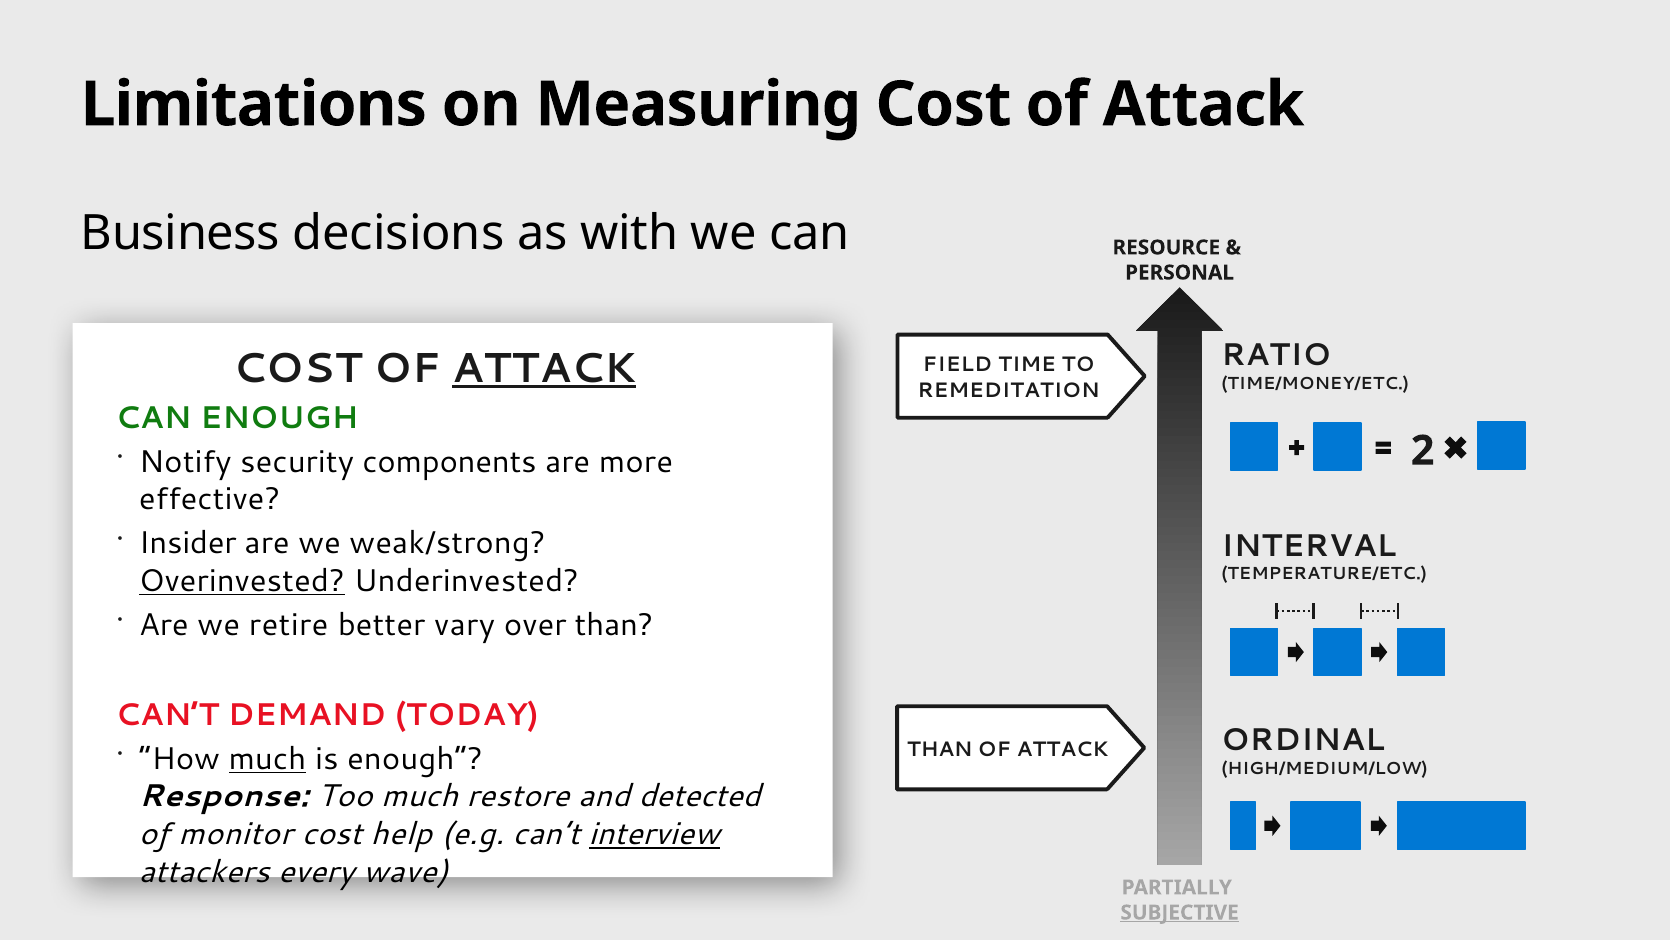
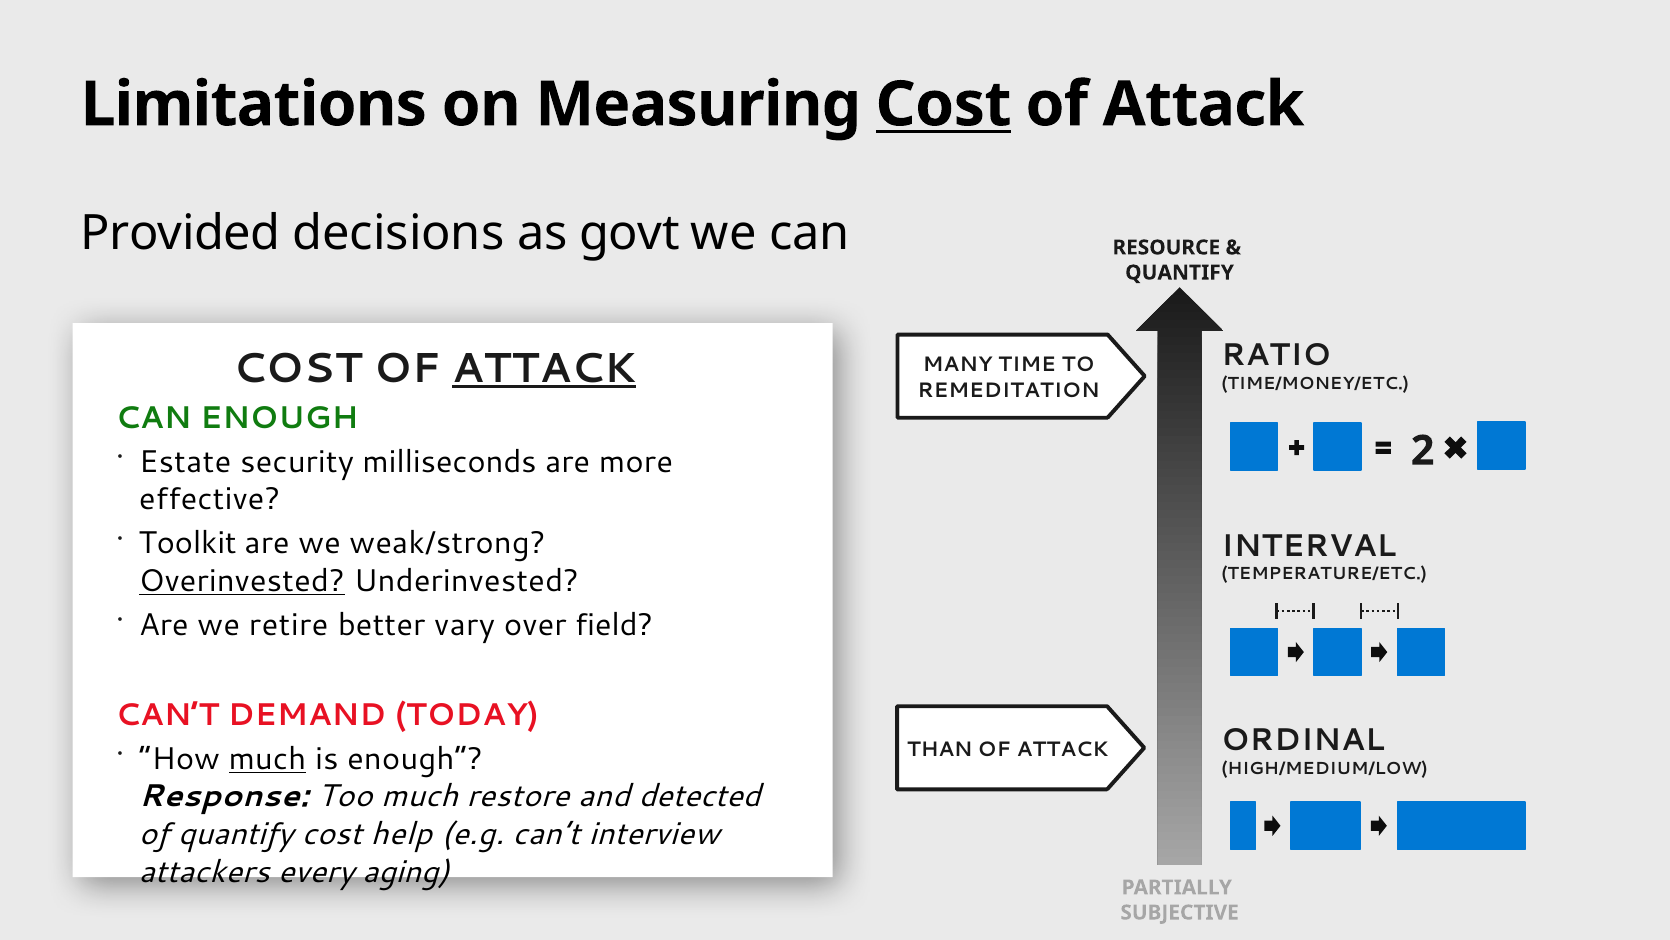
Cost underline: none -> present (944, 105)
Business: Business -> Provided (181, 233)
with: with -> govt (630, 233)
PERSONAL: PERSONAL -> QUANTIFY (1180, 272)
FIELD: FIELD -> MANY (957, 365)
Notify: Notify -> Estate (185, 462)
components: components -> milliseconds (450, 462)
Insider: Insider -> Toolkit (188, 543)
over than: than -> field (614, 624)
of monitor: monitor -> quantify (236, 834)
interview underline: present -> none (654, 834)
wave: wave -> aging (406, 871)
SUBJECTIVE underline: present -> none (1180, 912)
